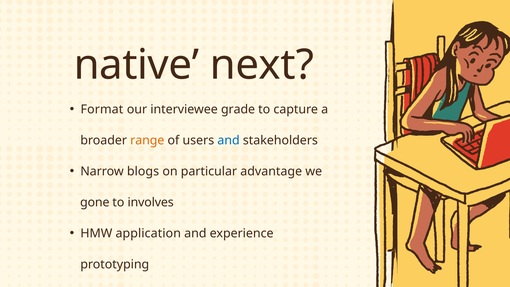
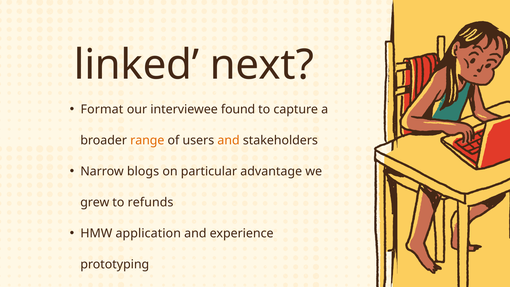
native: native -> linked (136, 65)
grade: grade -> found (238, 109)
and colour: blue -> orange (229, 140)
gone: gone -> grew (95, 202)
involves: involves -> refunds (151, 202)
